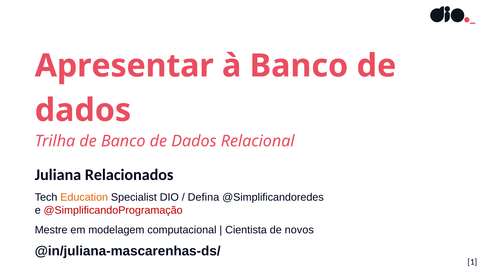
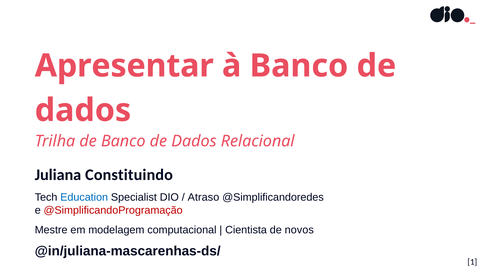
Relacionados: Relacionados -> Constituindo (129, 175)
Education colour: orange -> blue (84, 198)
Defina: Defina -> Atraso (203, 198)
